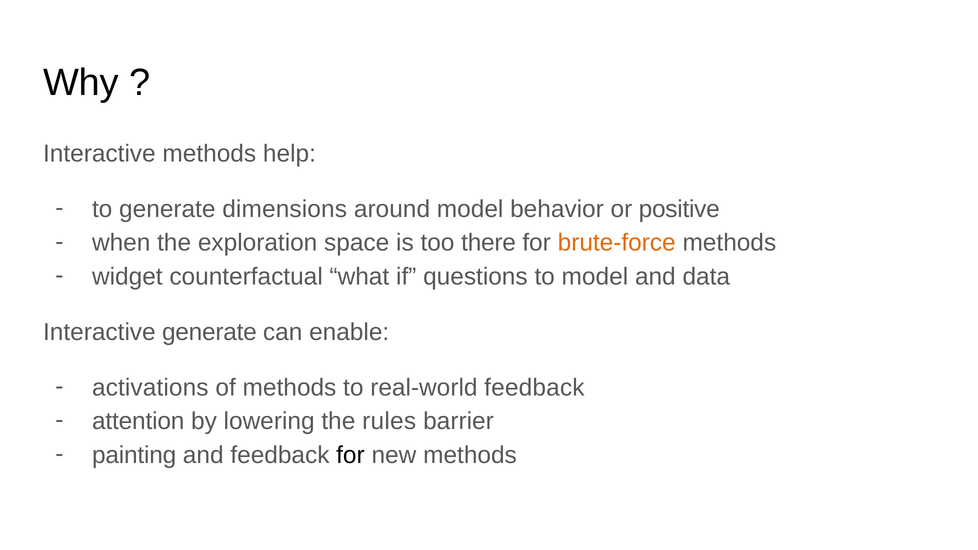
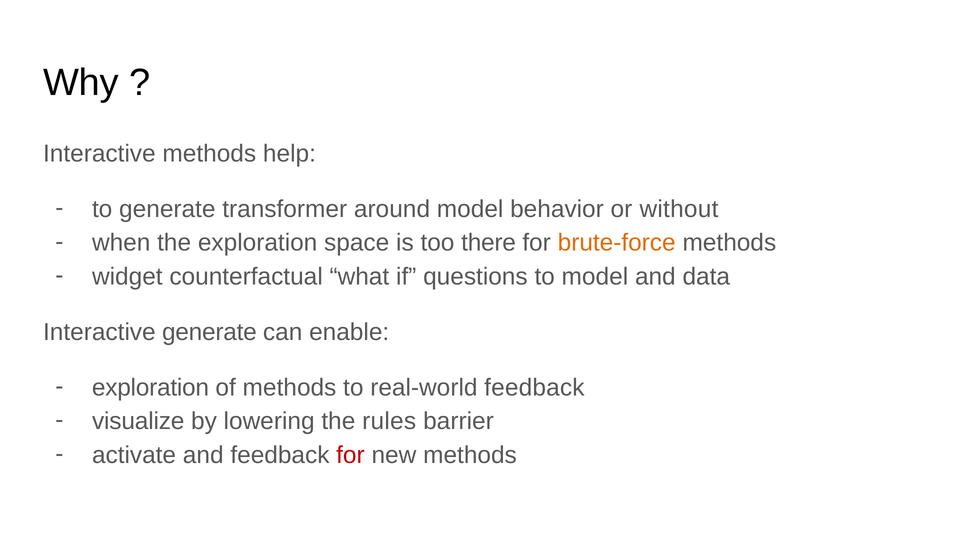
dimensions: dimensions -> transformer (285, 209)
positive: positive -> without (679, 209)
activations: activations -> exploration (150, 388)
attention: attention -> visualize (138, 421)
painting: painting -> activate (134, 455)
for colour: black -> red (350, 455)
